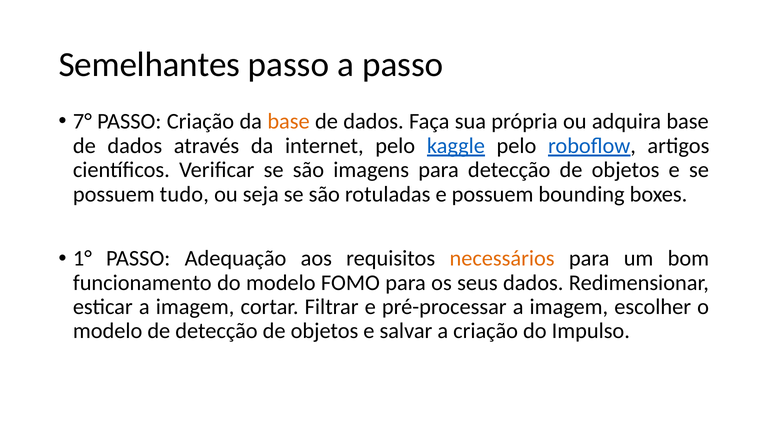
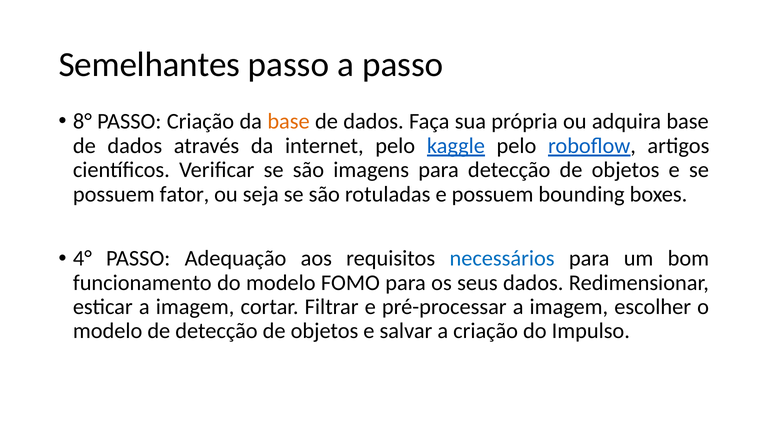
7°: 7° -> 8° (82, 121)
tudo: tudo -> fator (185, 194)
1°: 1° -> 4° (82, 259)
necessários colour: orange -> blue (502, 259)
